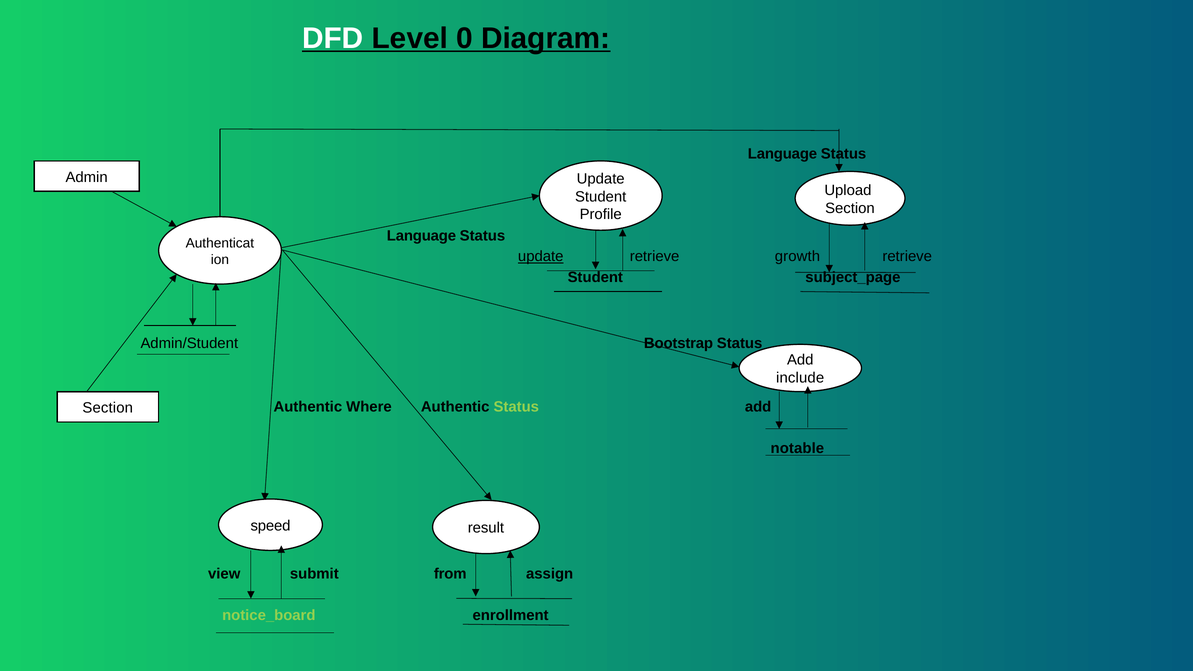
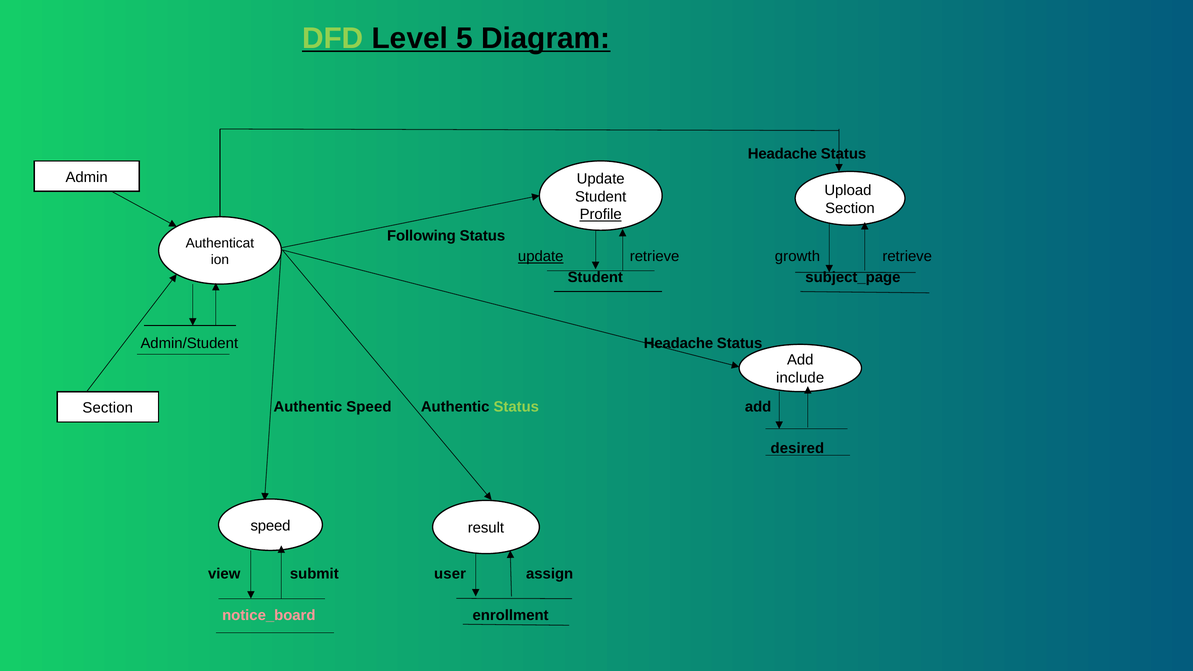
DFD colour: white -> light green (333, 38)
0: 0 -> 5 (464, 38)
Language: Language -> Headache (782, 154)
Profile underline: none -> present (601, 215)
Language: Language -> Following (421, 236)
Admin/Student Bootstrap: Bootstrap -> Headache (679, 344)
Authentic Where: Where -> Speed (369, 407)
notable: notable -> desired (797, 449)
from: from -> user (450, 574)
notice_board colour: light green -> pink (269, 616)
